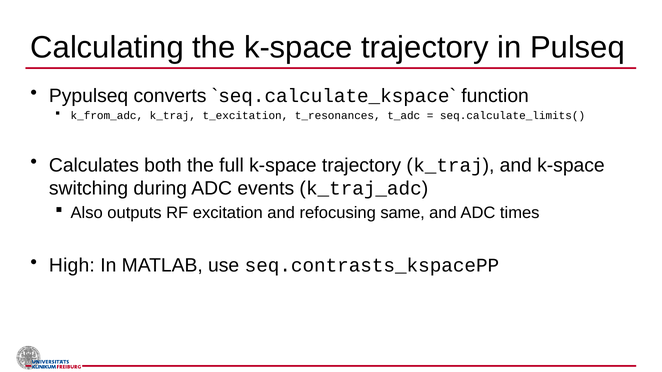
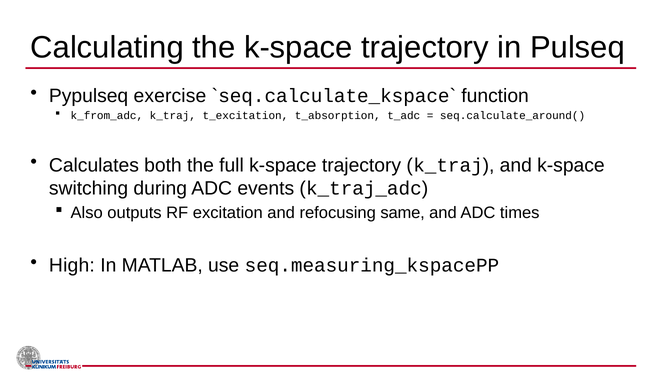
converts: converts -> exercise (170, 96)
t_resonances: t_resonances -> t_absorption (338, 116)
seq.calculate_limits(: seq.calculate_limits( -> seq.calculate_around( (513, 116)
seq.contrasts_kspacePP: seq.contrasts_kspacePP -> seq.measuring_kspacePP (372, 266)
